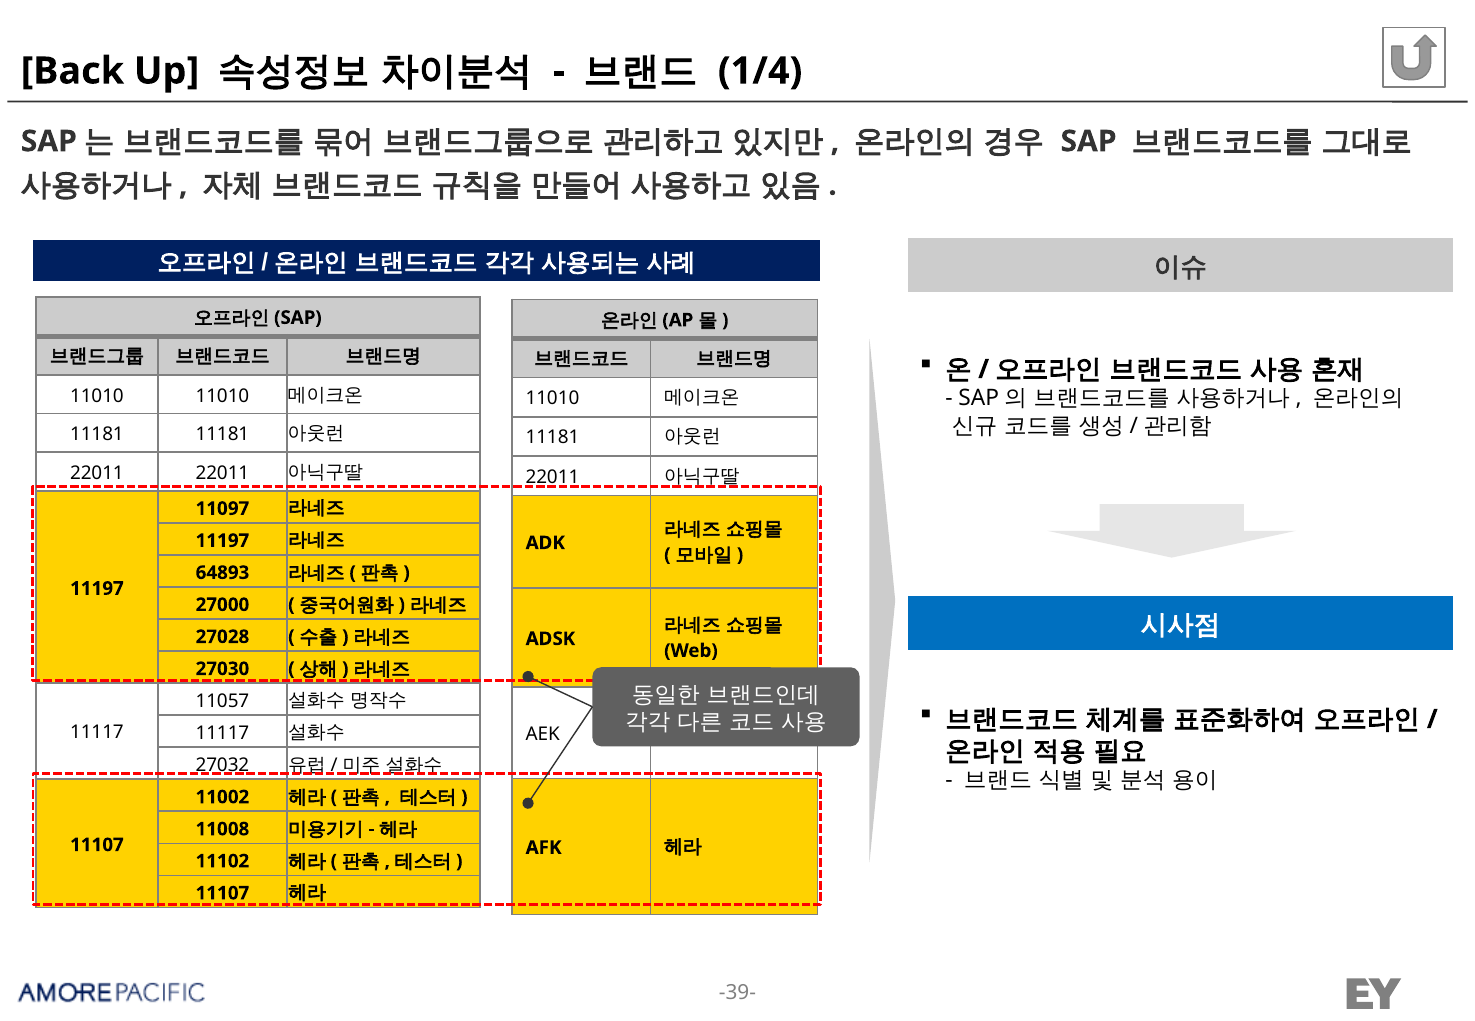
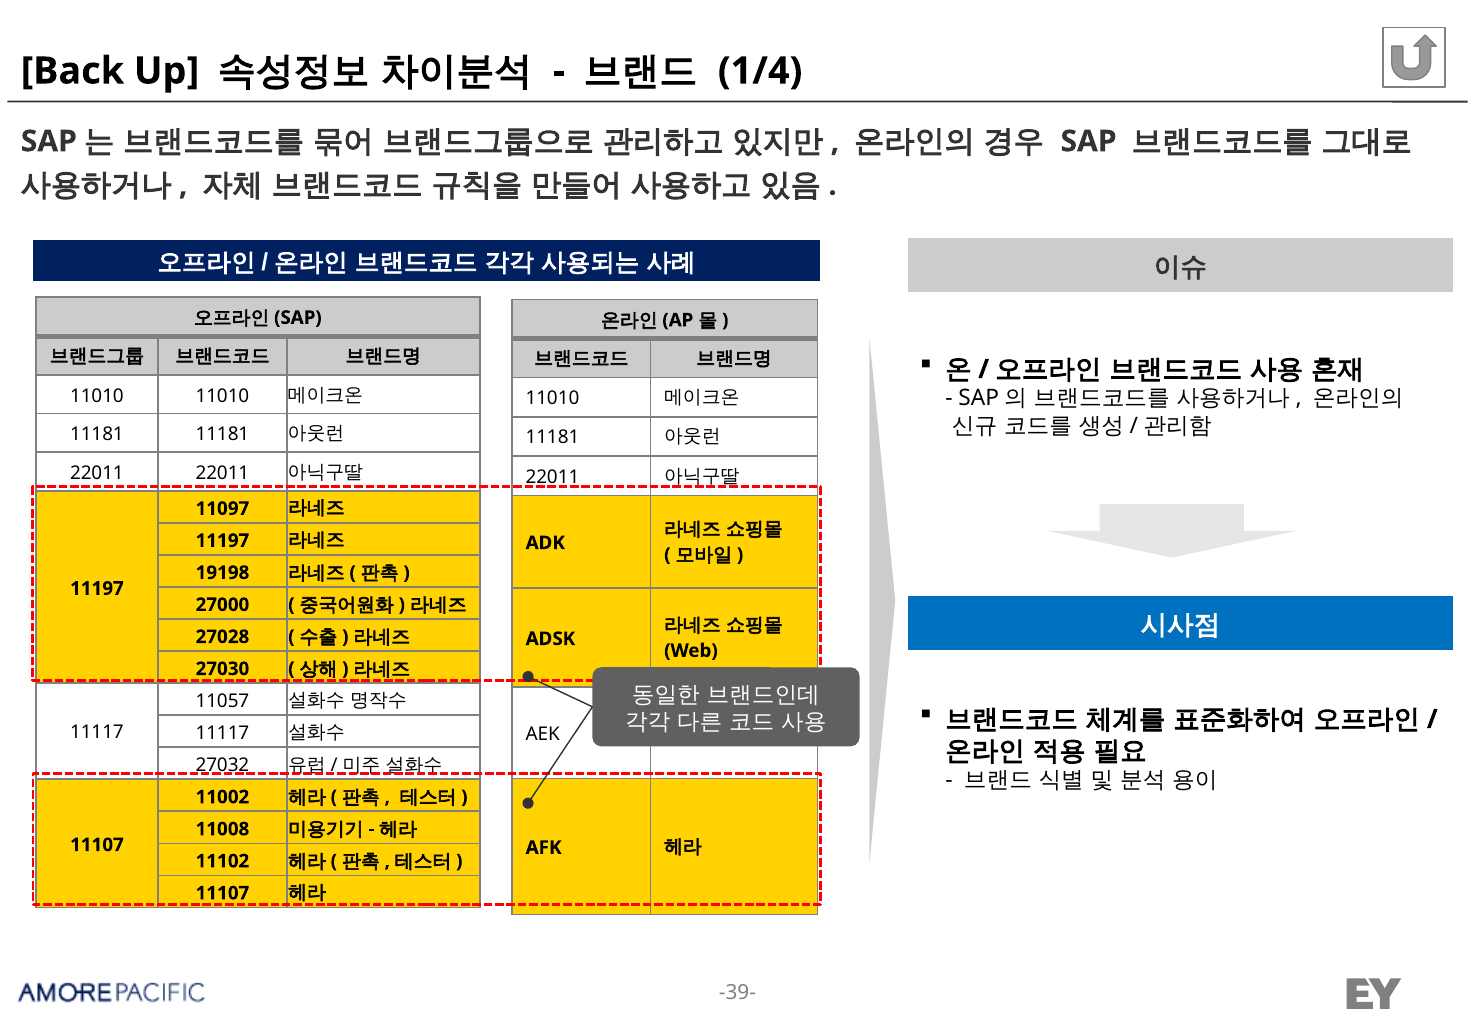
64893: 64893 -> 19198 (222, 573)
